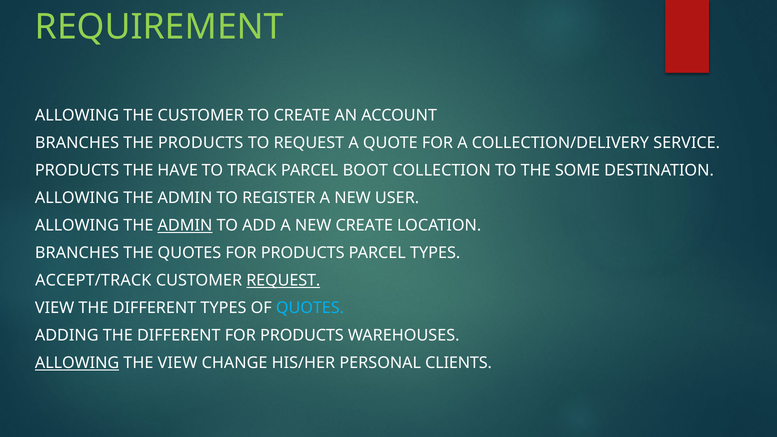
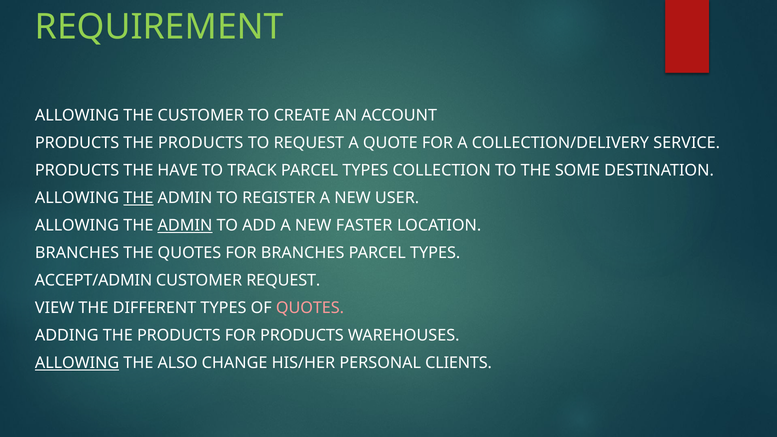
BRANCHES: BRANCHES -> PRODUCTS (77, 143)
TRACK PARCEL BOOT: BOOT -> TYPES (365, 170)
THE underline: none -> present (138, 198)
NEW CREATE: CREATE -> FASTER (364, 226)
QUOTES FOR PRODUCTS: PRODUCTS -> BRANCHES (303, 253)
ACCEPT/TRACK: ACCEPT/TRACK -> ACCEPT/ADMIN (93, 281)
REQUEST underline: present -> none (283, 281)
QUOTES colour: light blue -> pink (310, 308)
ADDING THE DIFFERENT: DIFFERENT -> PRODUCTS (179, 336)
THE VIEW: VIEW -> ALSO (178, 363)
